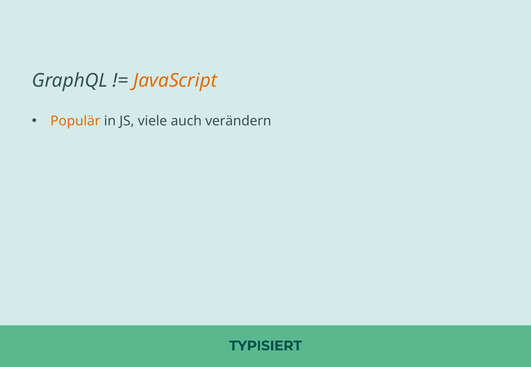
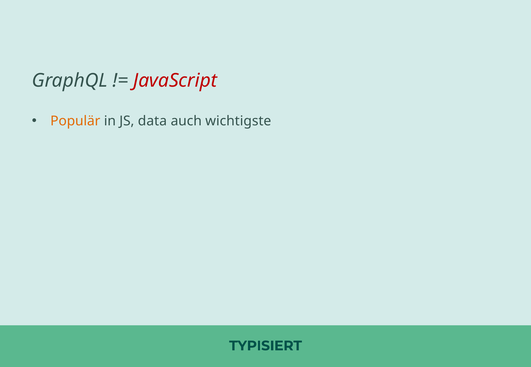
JavaScript colour: orange -> red (175, 81)
viele: viele -> data (152, 121)
verändern: verändern -> wichtigste (238, 121)
